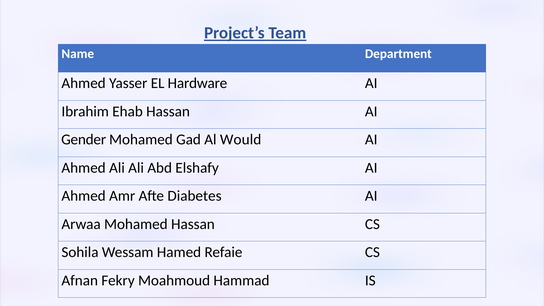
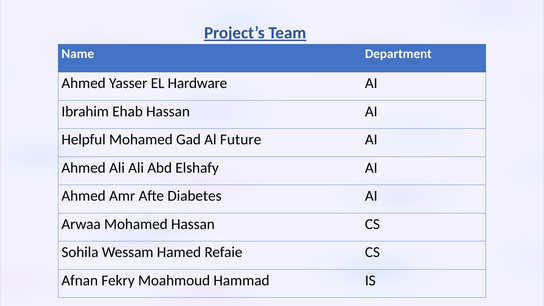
Gender: Gender -> Helpful (84, 140)
Would: Would -> Future (241, 140)
